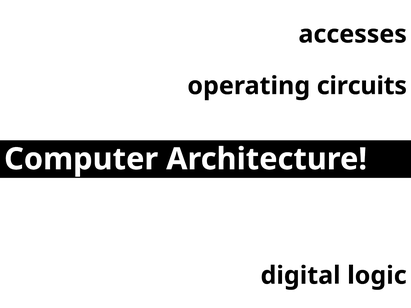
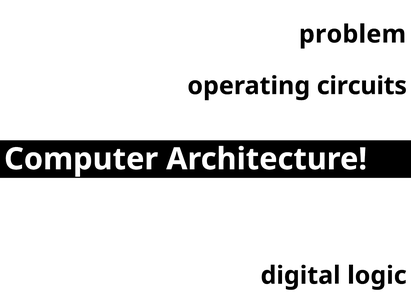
accesses: accesses -> problem (352, 34)
